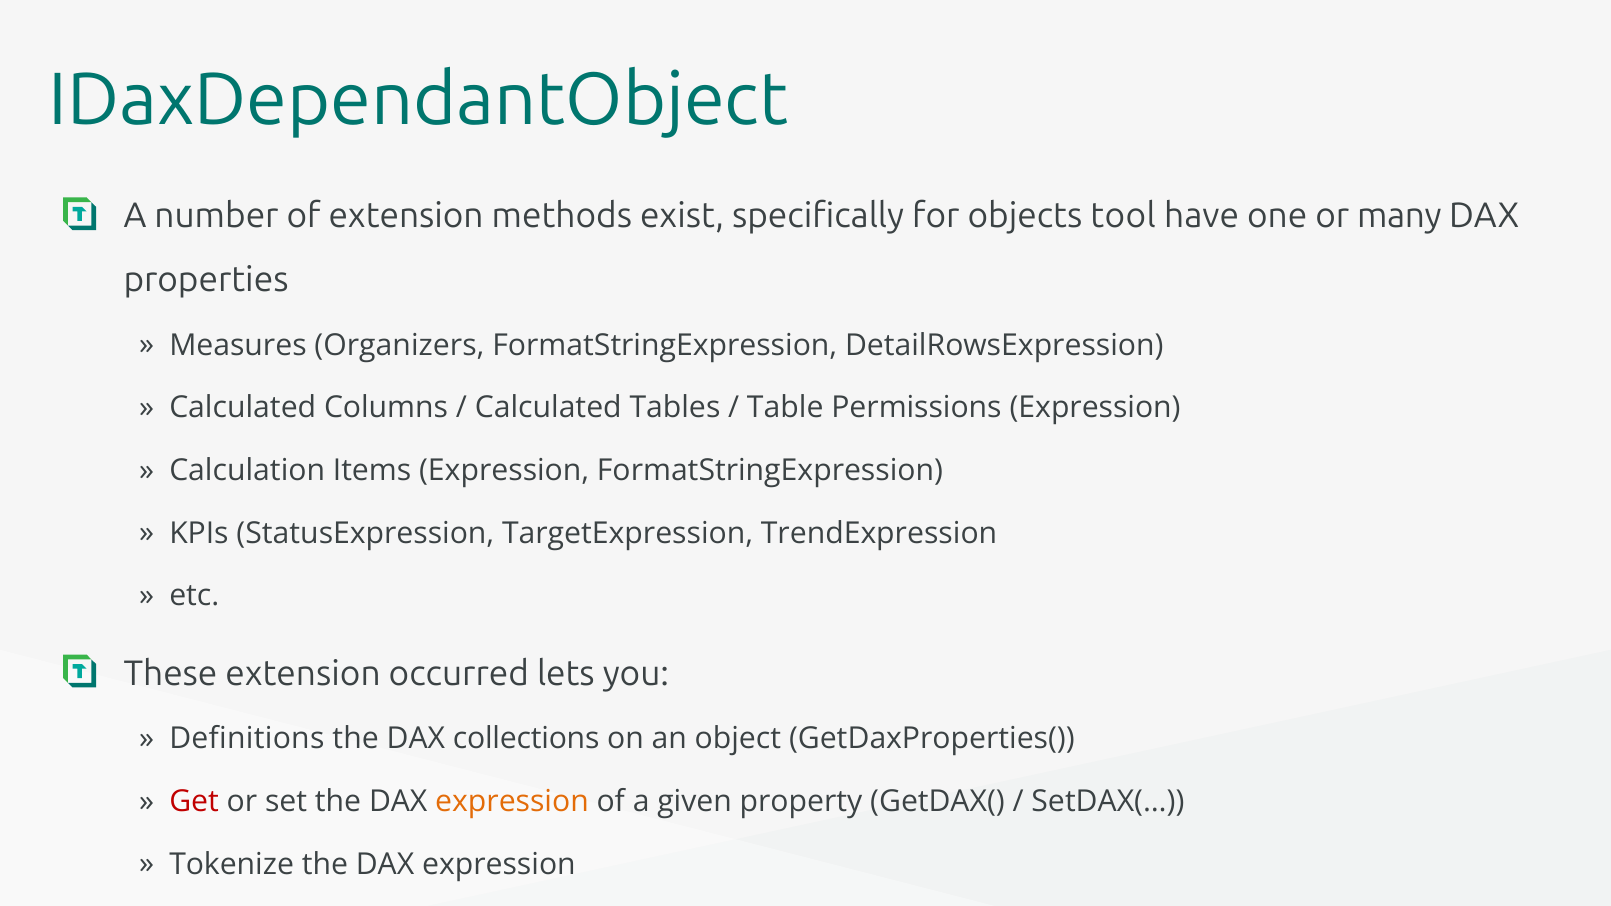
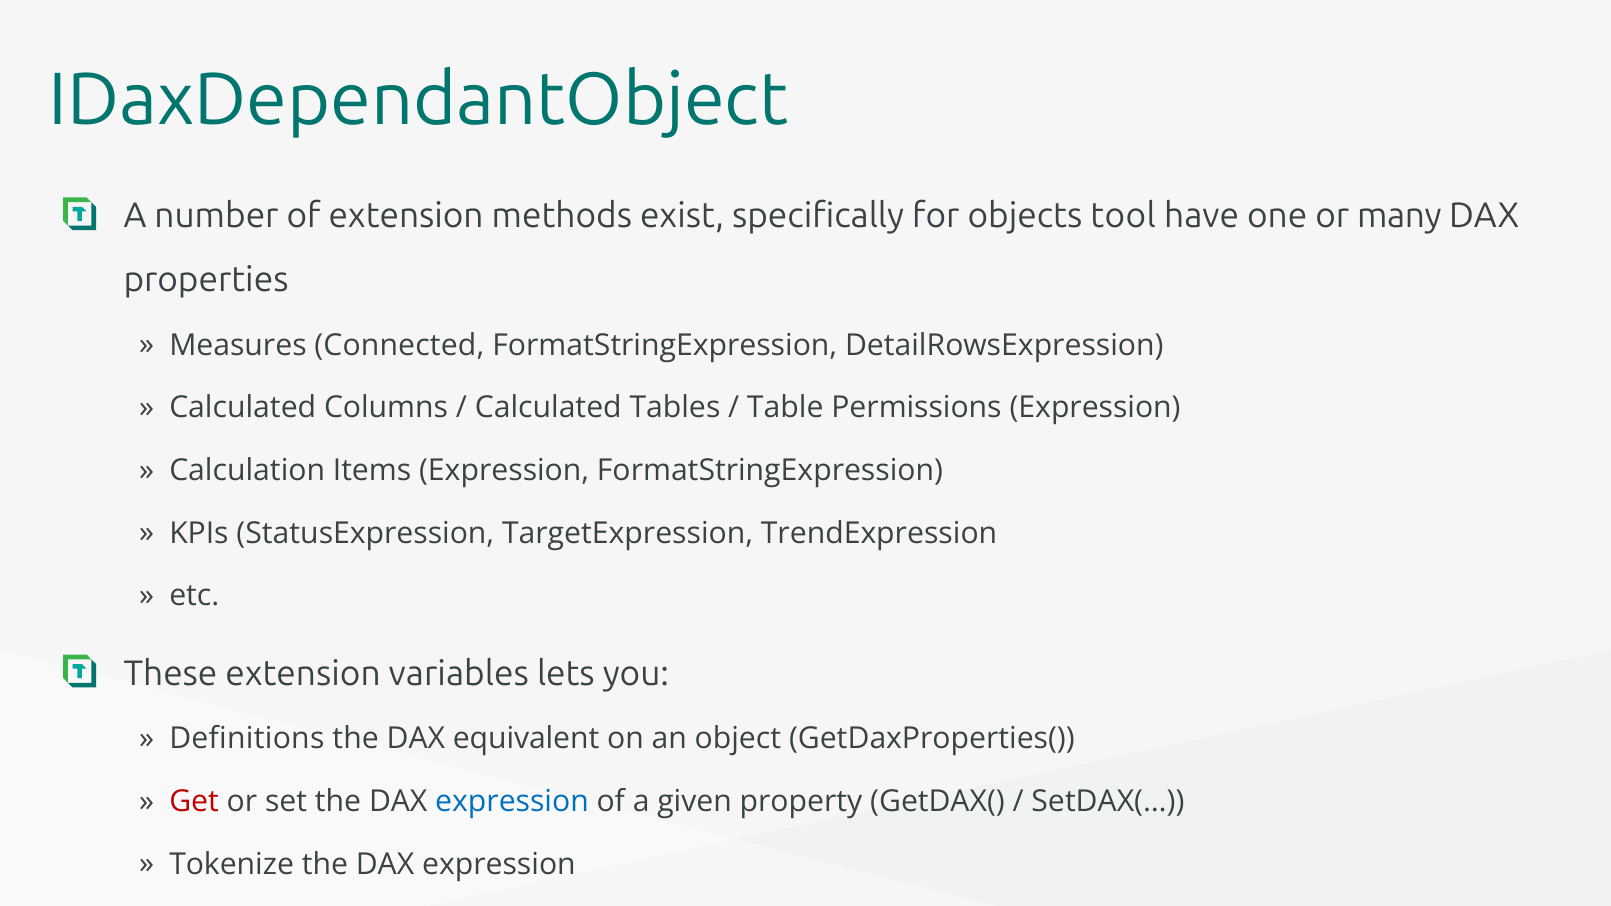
Organizers: Organizers -> Connected (399, 345)
occurred: occurred -> variables (459, 674)
collections: collections -> equivalent (526, 739)
expression colour: orange -> blue (512, 802)
